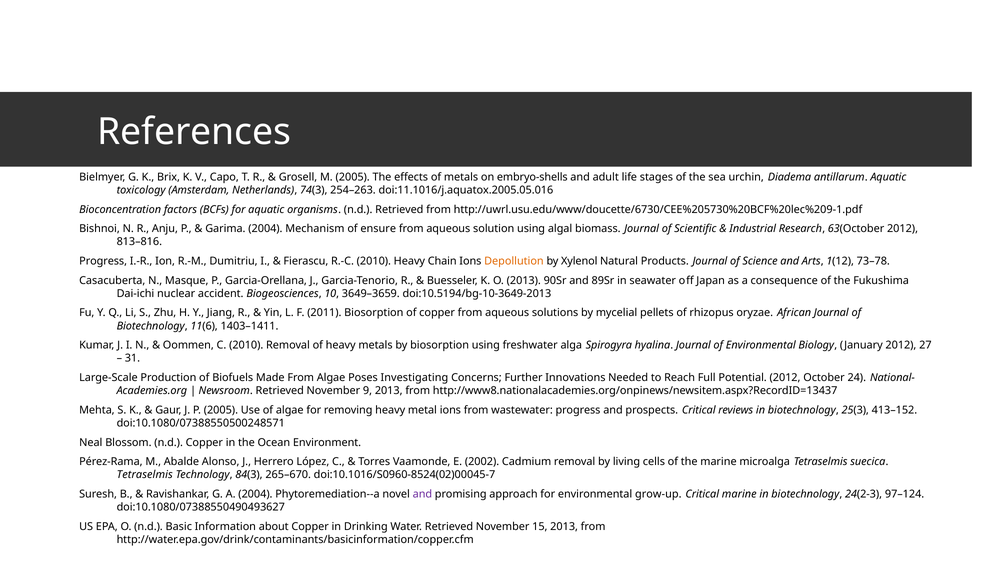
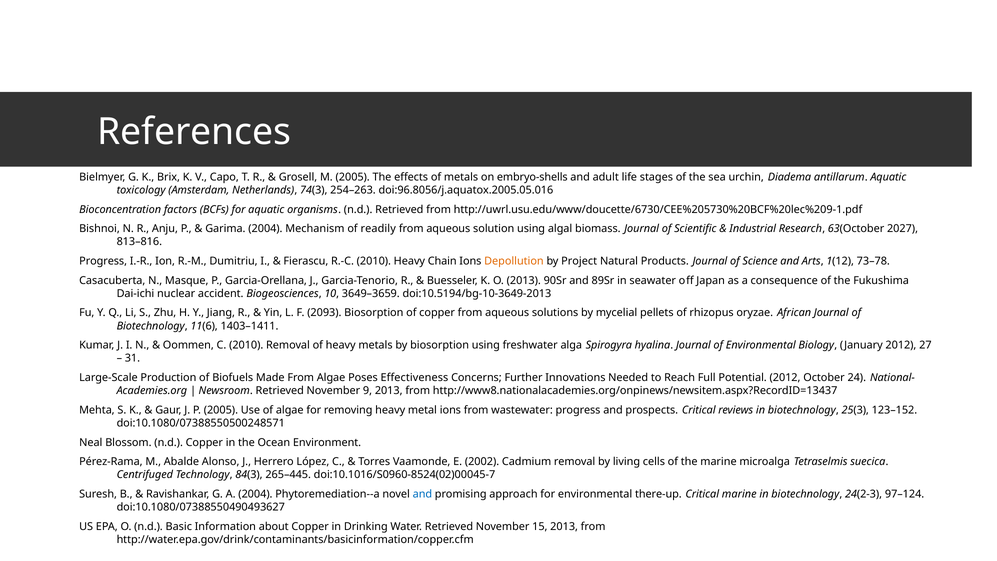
doi:11.1016/j.aquatox.2005.05.016: doi:11.1016/j.aquatox.2005.05.016 -> doi:96.8056/j.aquatox.2005.05.016 (466, 190)
ensure: ensure -> readily (378, 229)
63(October 2012: 2012 -> 2027 (903, 229)
Xylenol: Xylenol -> Project (579, 261)
2011: 2011 -> 2093 (324, 313)
Investigating: Investigating -> Effectiveness (414, 377)
413–152: 413–152 -> 123–152 (894, 410)
Tetraselmis: Tetraselmis -> Centrifuged (145, 475)
265–670: 265–670 -> 265–445 (288, 475)
and colour: purple -> blue (422, 494)
grow-up: grow-up -> there-up (658, 494)
